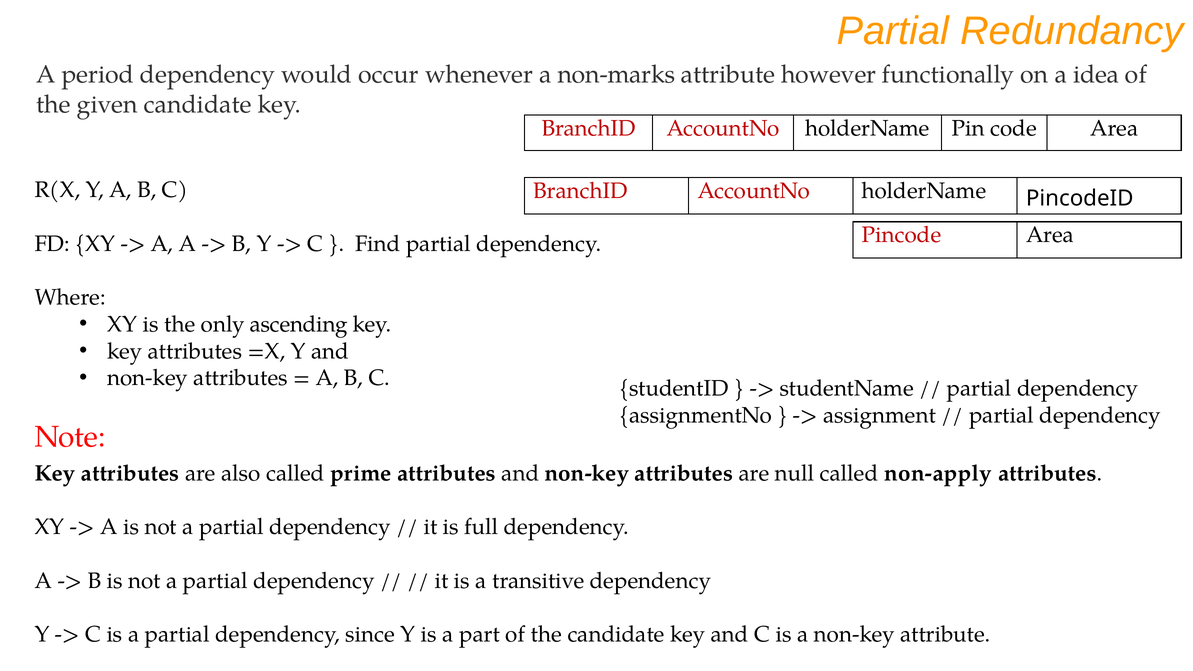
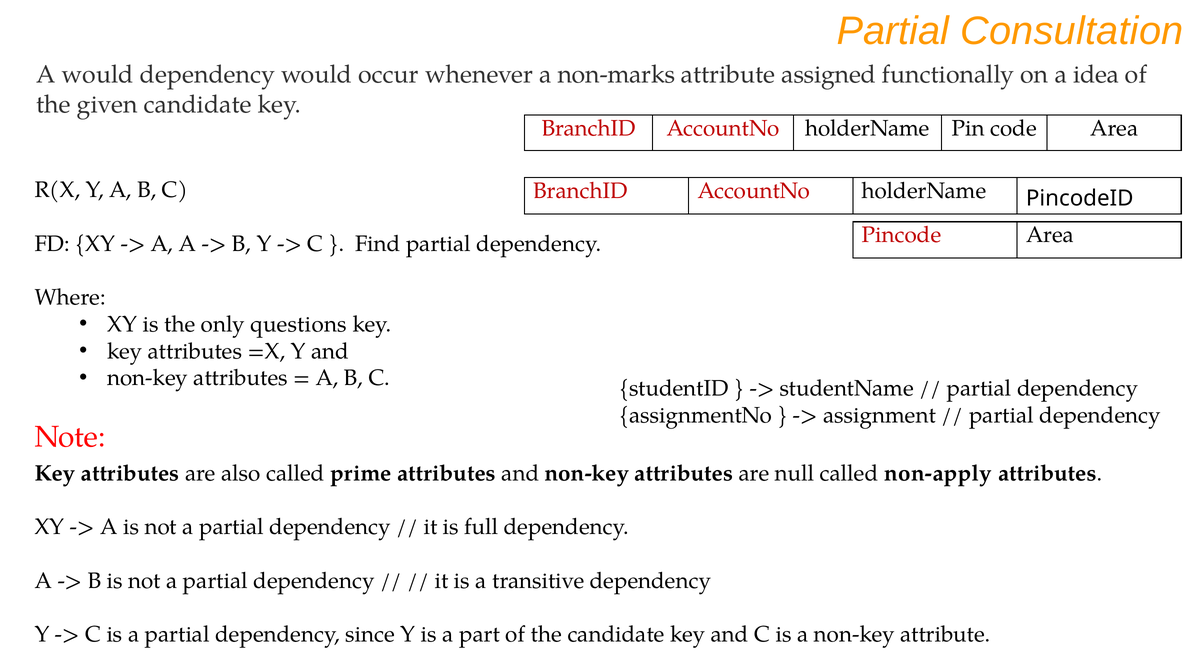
Redundancy: Redundancy -> Consultation (1072, 31)
A period: period -> would (98, 75)
however: however -> assigned (829, 75)
ascending: ascending -> questions (299, 324)
